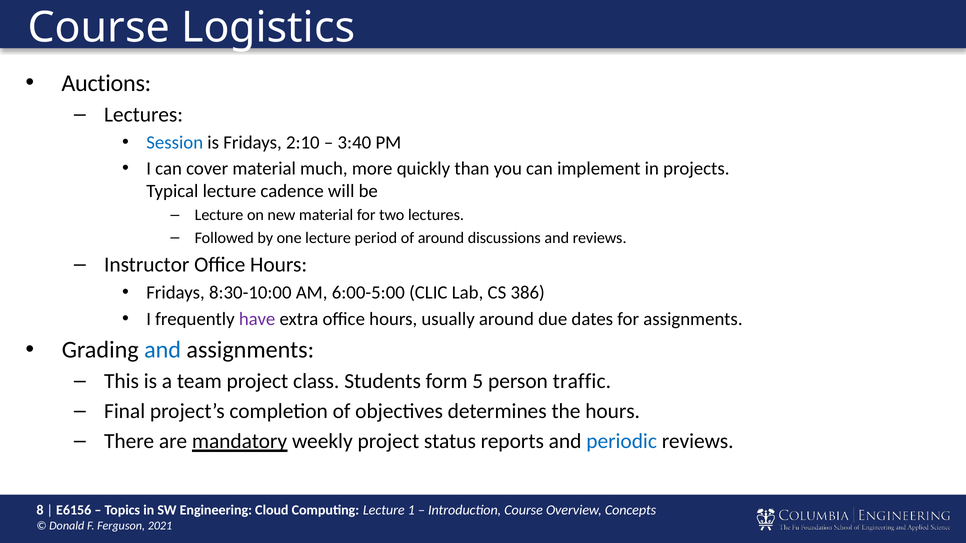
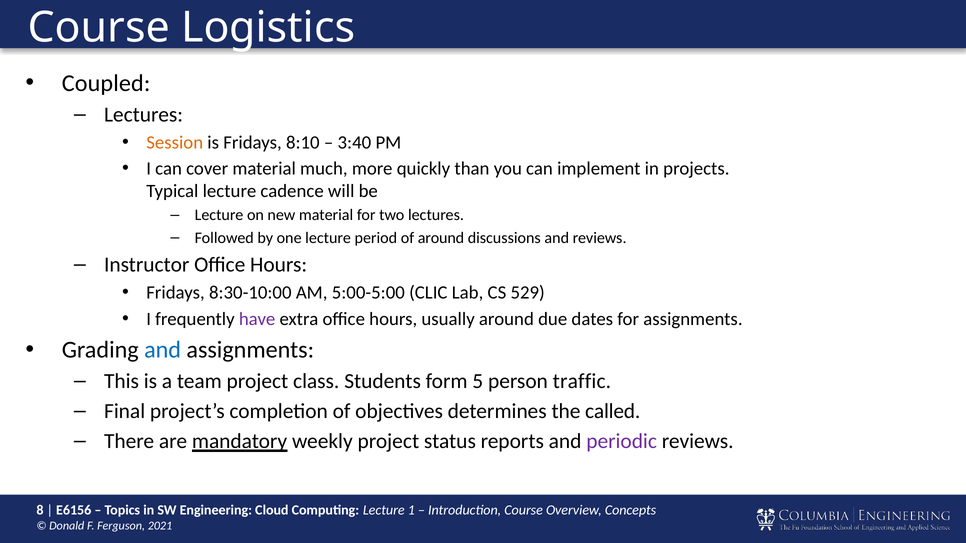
Auctions: Auctions -> Coupled (106, 83)
Session colour: blue -> orange (175, 143)
2:10: 2:10 -> 8:10 (303, 143)
6:00-5:00: 6:00-5:00 -> 5:00-5:00 (368, 293)
386: 386 -> 529 (528, 293)
the hours: hours -> called (613, 412)
periodic colour: blue -> purple (622, 442)
